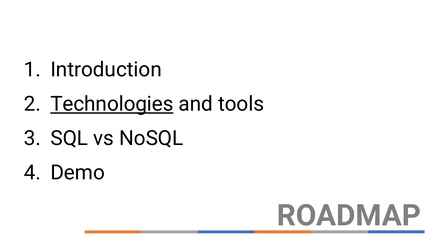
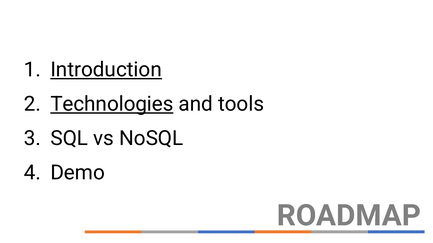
Introduction underline: none -> present (106, 70)
